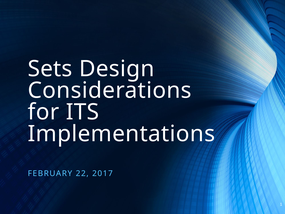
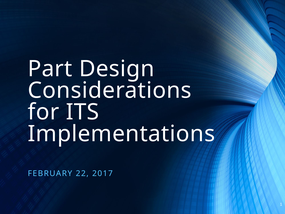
Sets: Sets -> Part (50, 69)
